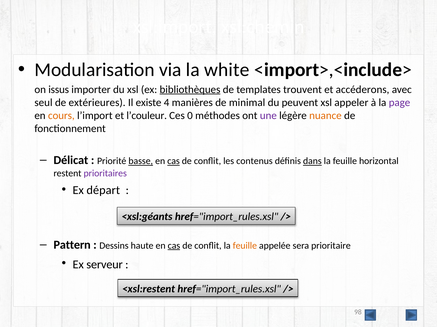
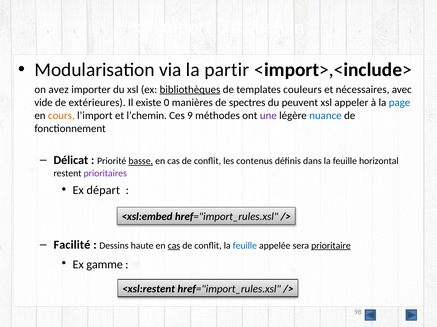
white: white -> partir (227, 70)
issus: issus -> avez (59, 90)
trouvent: trouvent -> couleurs (302, 90)
accéderons: accéderons -> nécessaires (363, 90)
seul: seul -> vide (44, 103)
4: 4 -> 0 (167, 103)
minimal: minimal -> spectres (247, 103)
page colour: purple -> blue (400, 103)
l’couleur: l’couleur -> l’chemin (147, 116)
0: 0 -> 9 (190, 116)
nuance colour: orange -> blue (325, 116)
cas underline: present -> none (174, 161)
dans underline: present -> none (312, 161)
<xsl:géants: <xsl:géants -> <xsl:embed (147, 217)
Pattern: Pattern -> Facilité (72, 245)
feuille colour: orange -> blue (245, 246)
prioritaire underline: none -> present (331, 246)
serveur: serveur -> gamme (105, 265)
